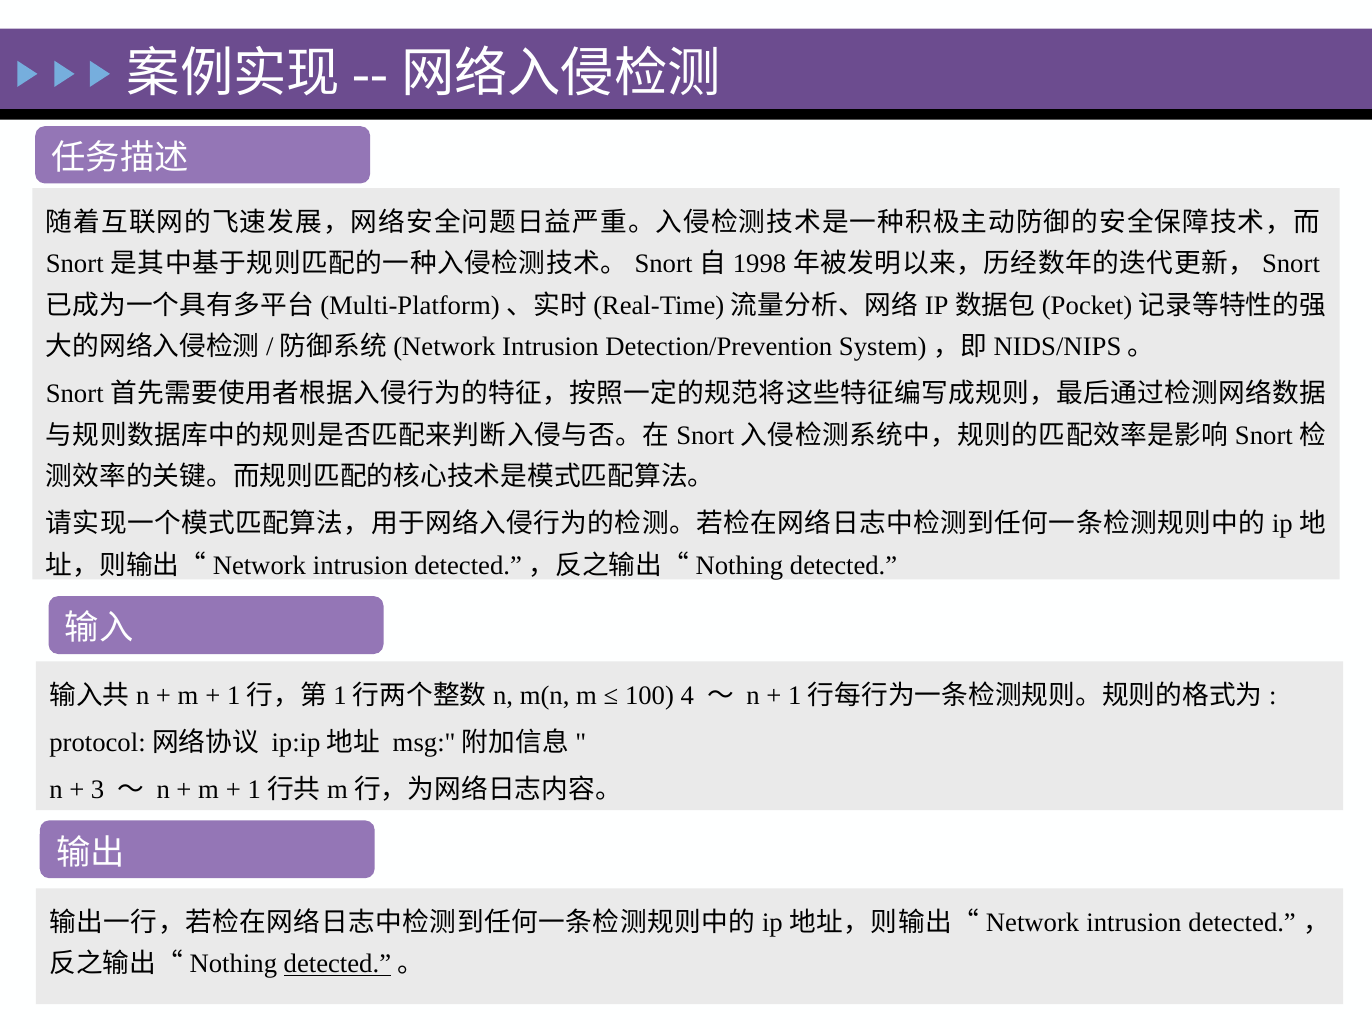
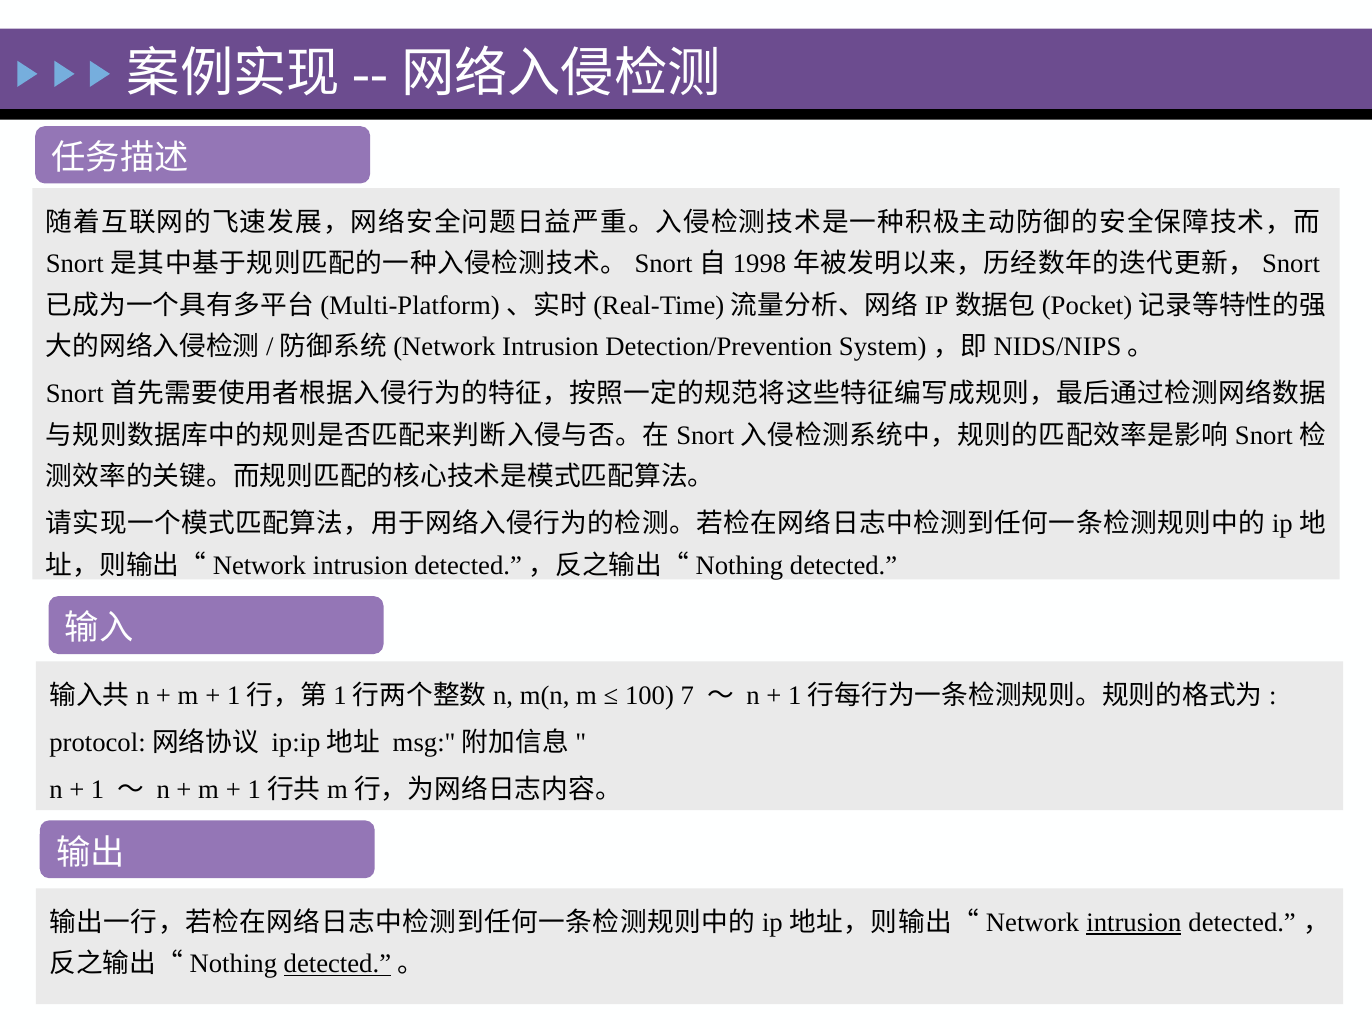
4: 4 -> 7 (687, 696)
3: 3 -> 1 (98, 789)
intrusion underline: none -> present (1134, 923)
